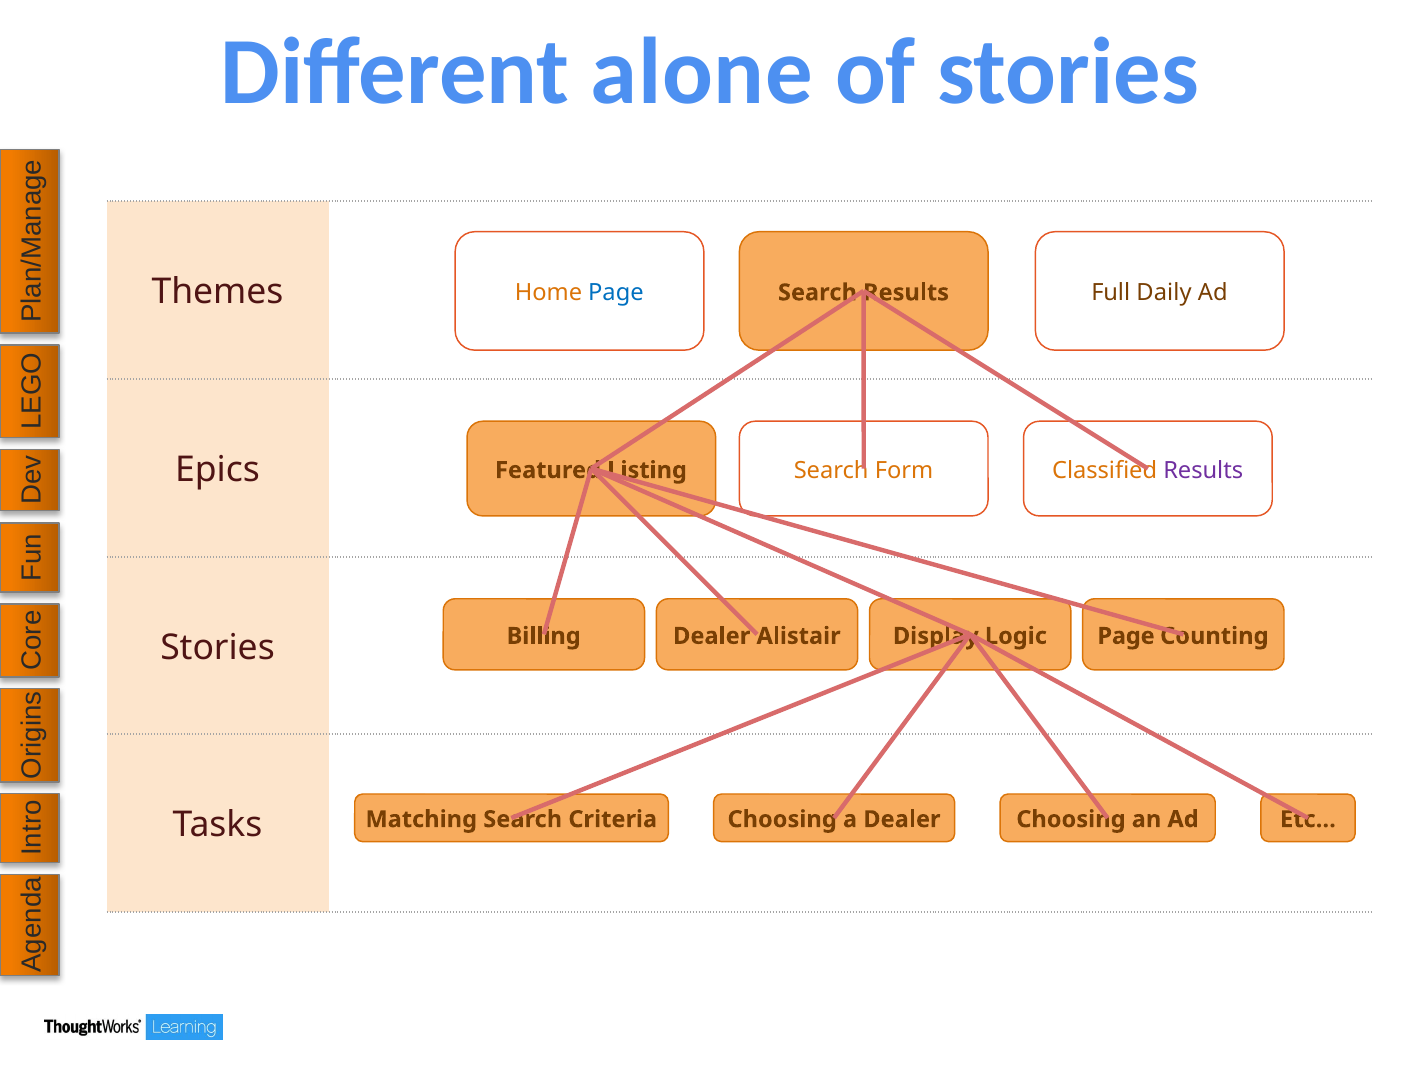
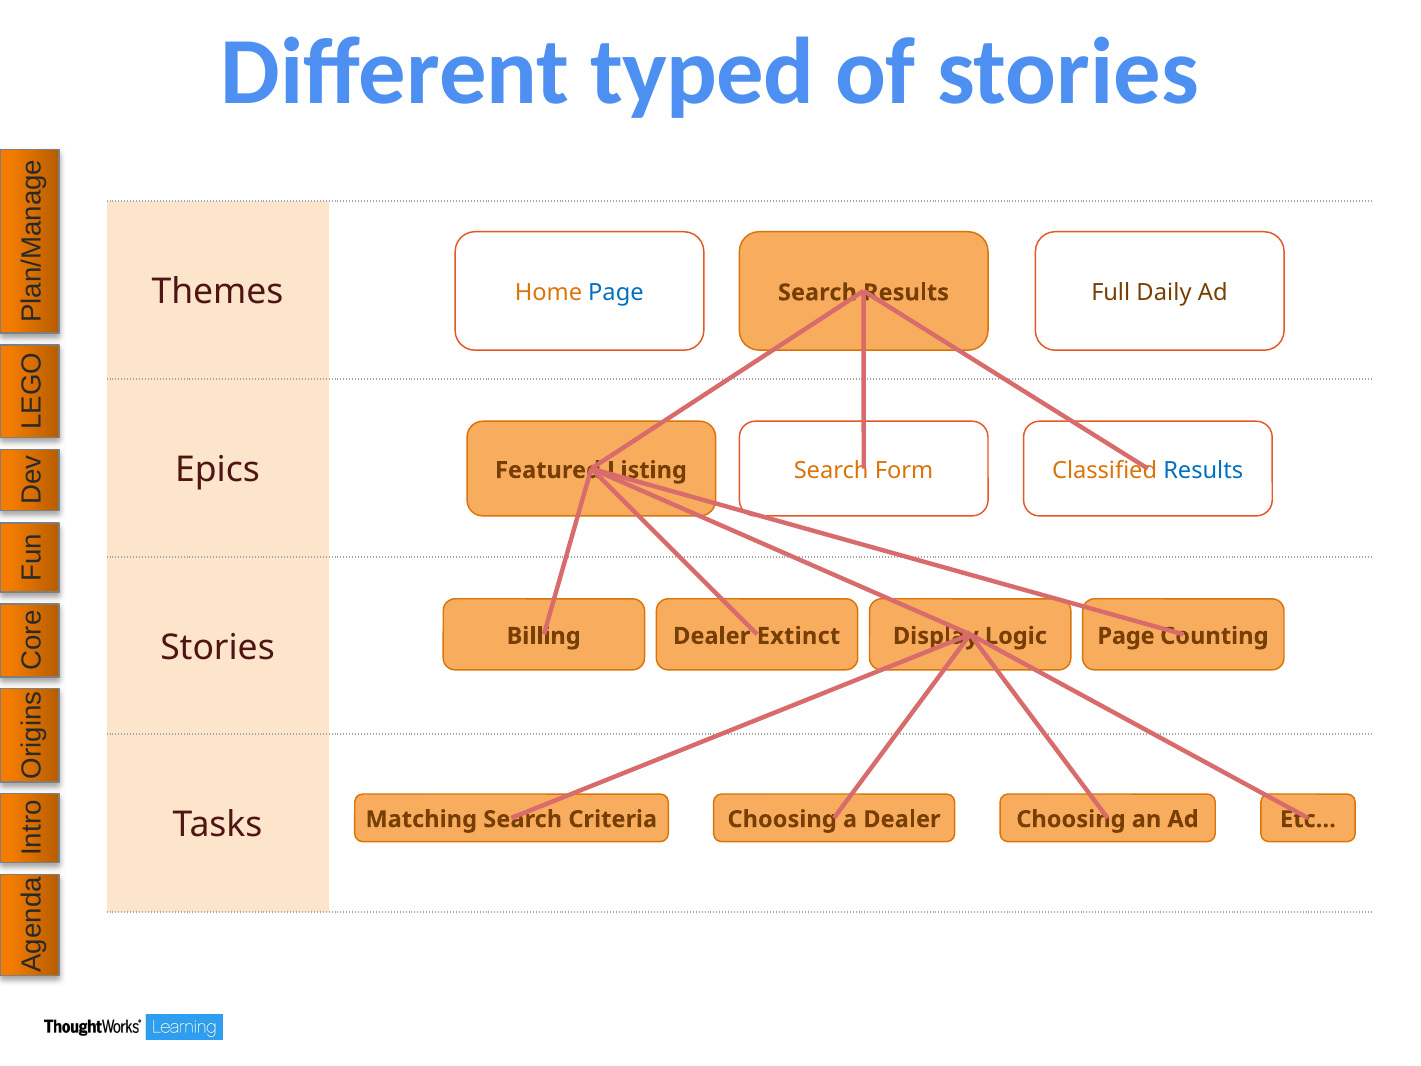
alone: alone -> typed (703, 72)
Results colour: purple -> blue (1203, 470)
Alistair: Alistair -> Extinct (798, 636)
